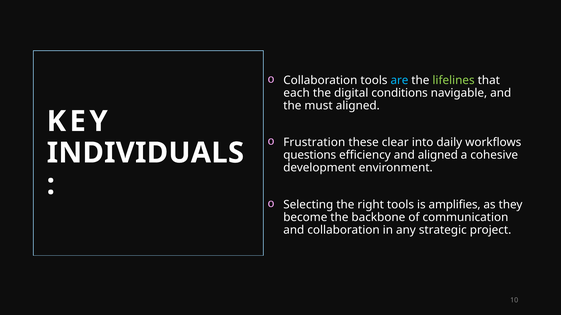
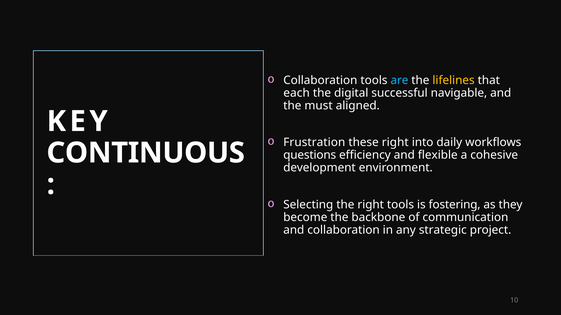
lifelines colour: light green -> yellow (454, 80)
conditions: conditions -> successful (400, 93)
these clear: clear -> right (395, 143)
INDIVIDUALS: INDIVIDUALS -> CONTINUOUS (146, 153)
and aligned: aligned -> flexible (438, 155)
amplifies: amplifies -> fostering (455, 205)
